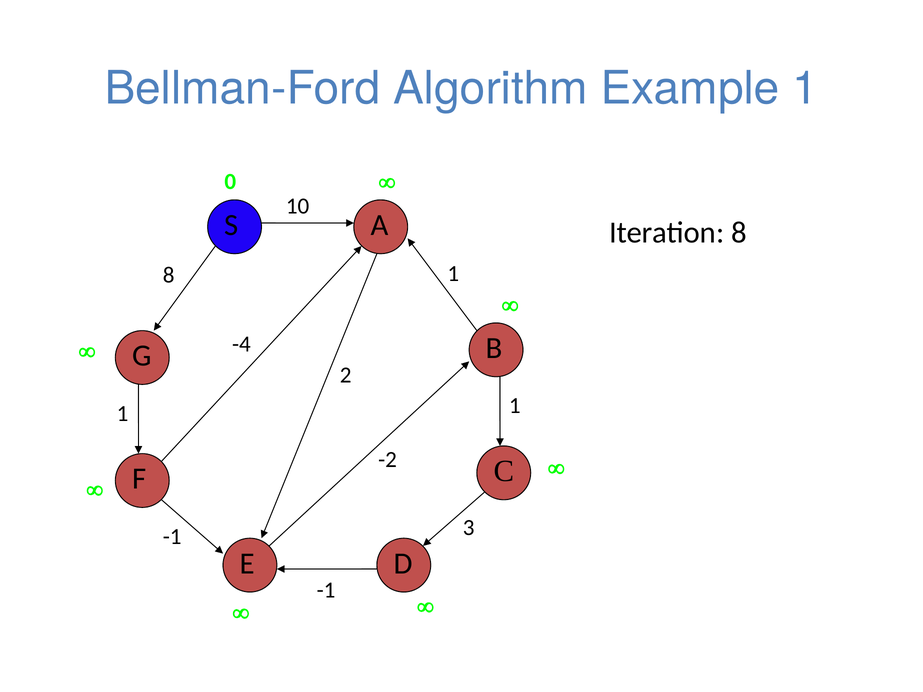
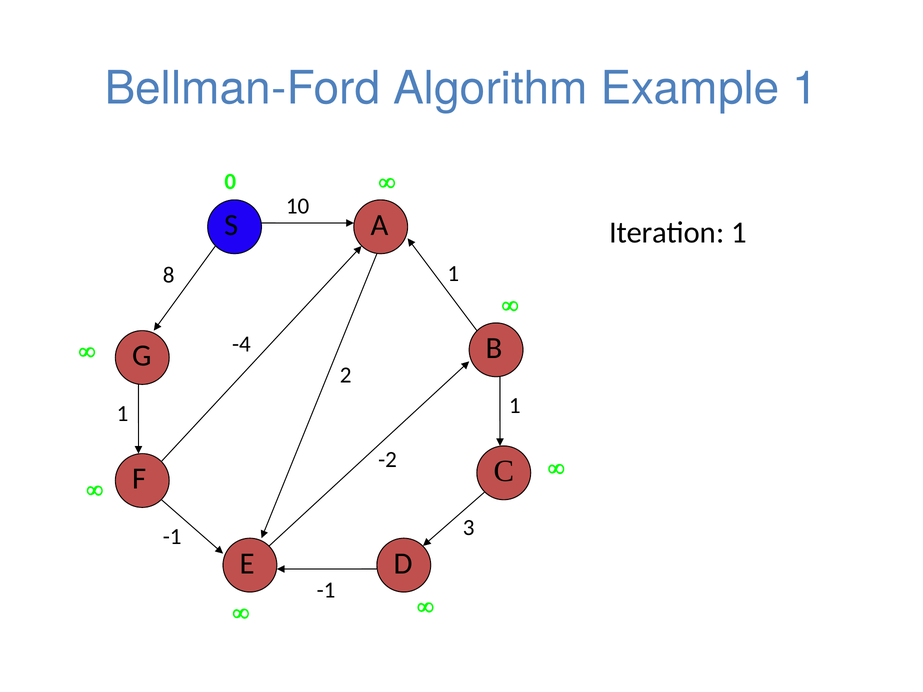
Iteration 8: 8 -> 1 (739, 233)
